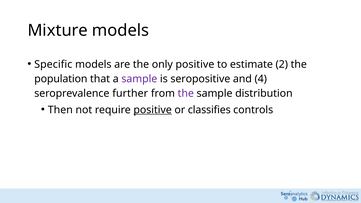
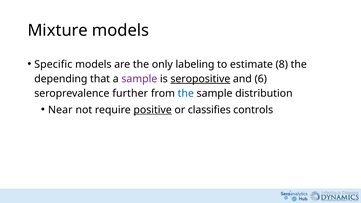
only positive: positive -> labeling (195, 64)
2: 2 -> 8 (282, 64)
population: population -> depending (61, 79)
seropositive underline: none -> present (200, 79)
4: 4 -> 6 (261, 79)
the colour: purple -> blue (186, 93)
Then: Then -> Near (60, 110)
